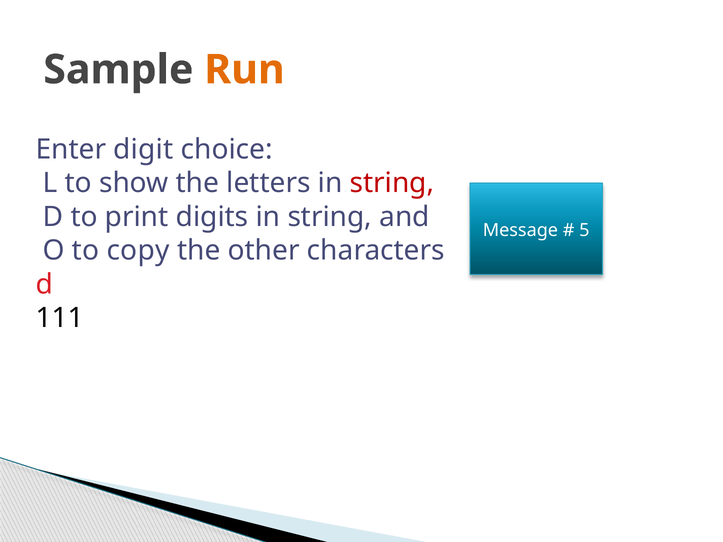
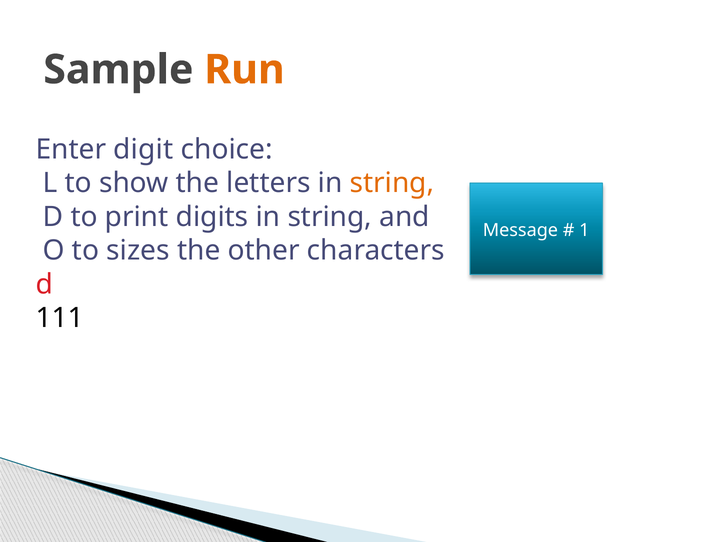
string colour: red -> orange (392, 183)
5: 5 -> 1 (584, 230)
copy: copy -> sizes (138, 251)
